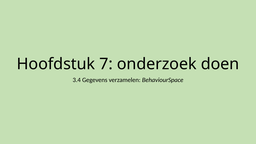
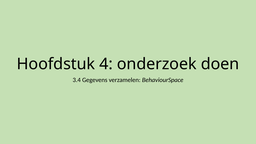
7: 7 -> 4 (106, 64)
